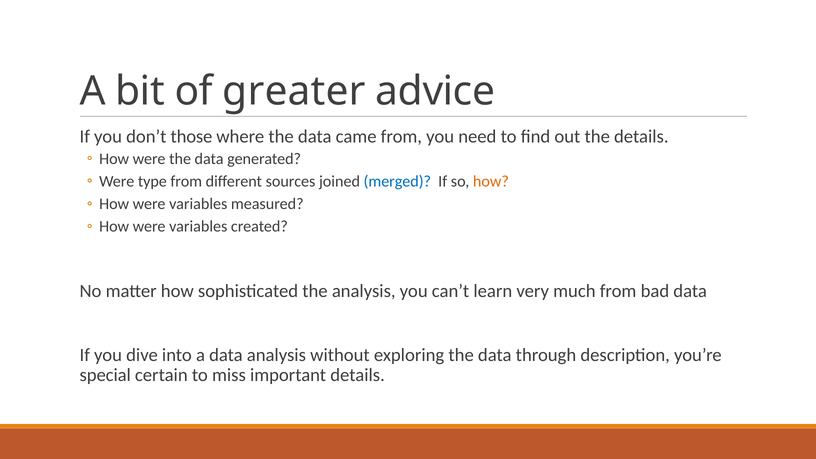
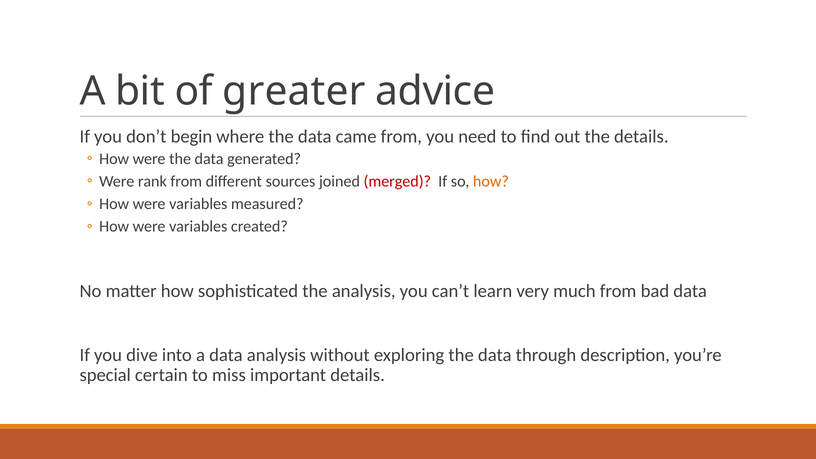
those: those -> begin (191, 137)
type: type -> rank (152, 181)
merged colour: blue -> red (397, 181)
